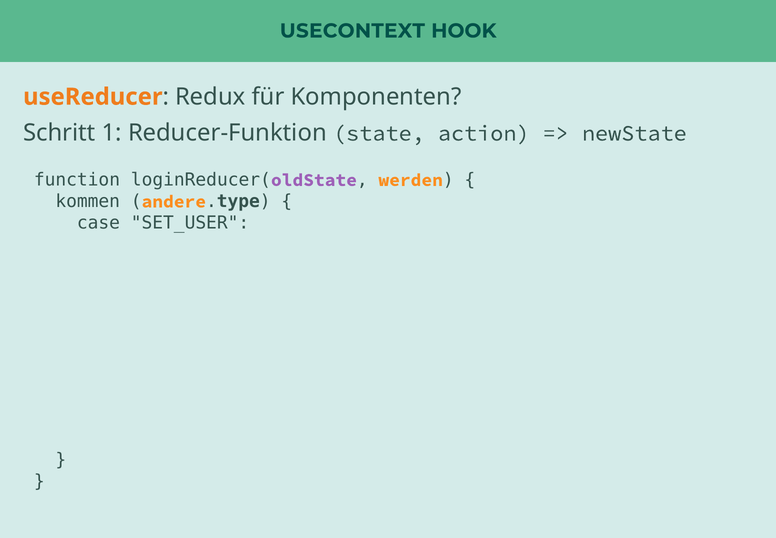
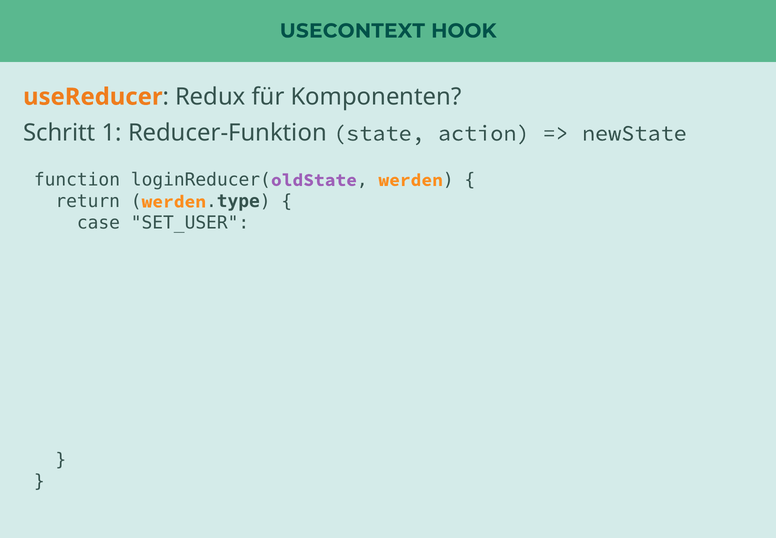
kommen: kommen -> return (88, 201)
andere: andere -> werden (174, 201)
